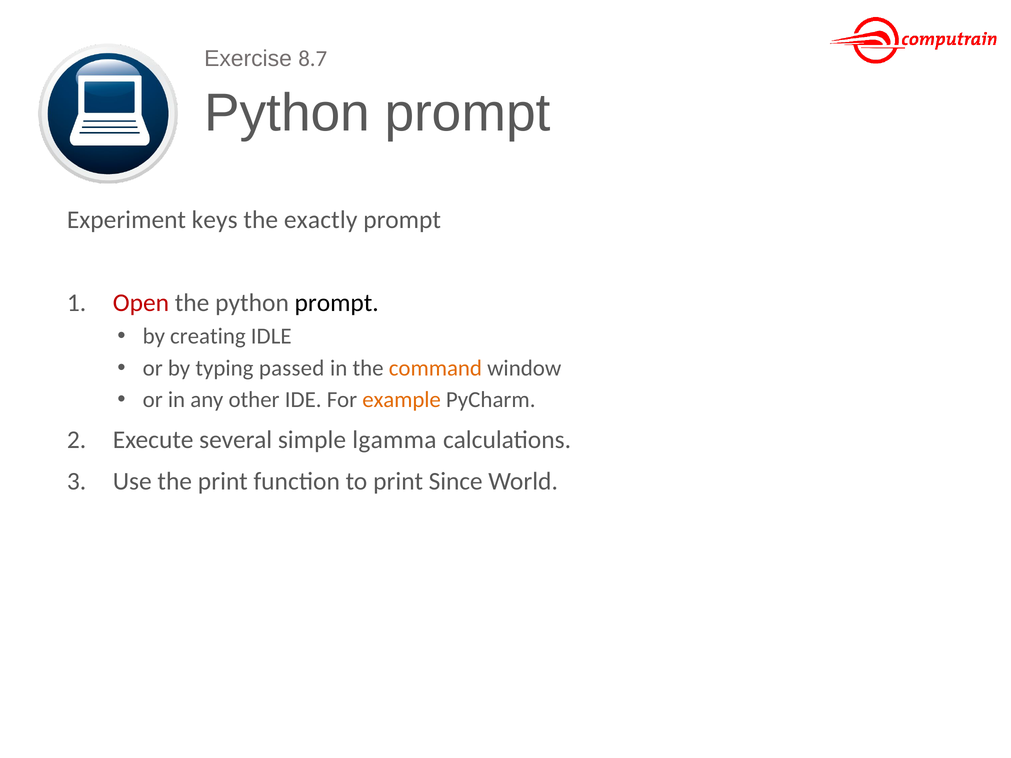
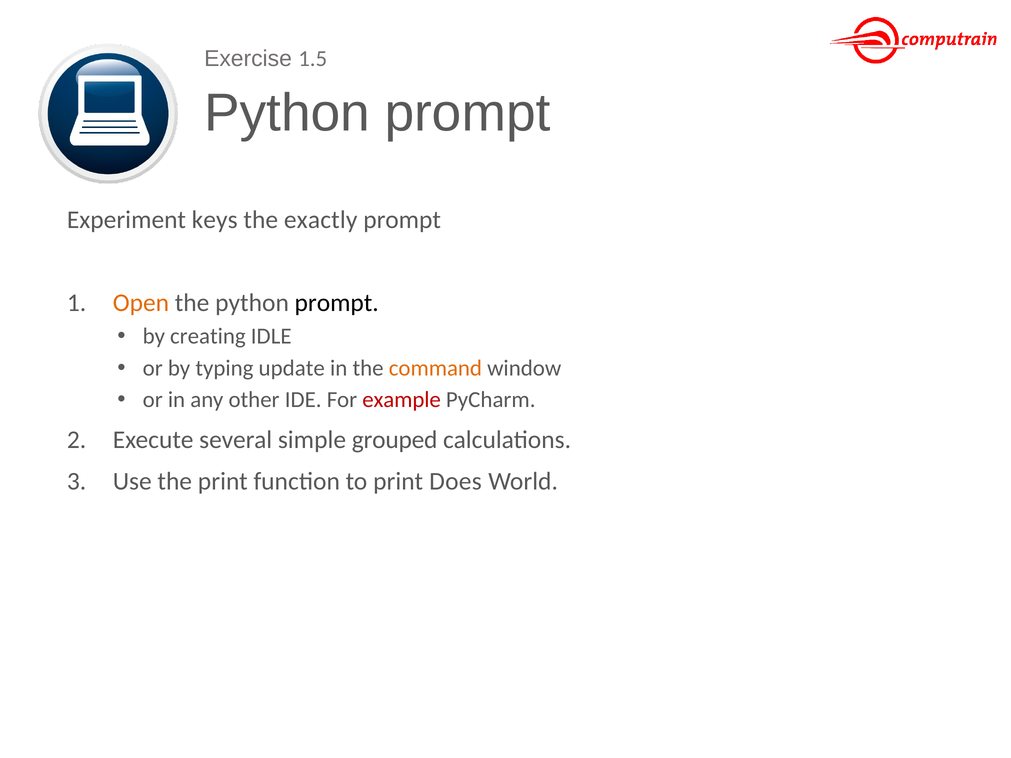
8.7: 8.7 -> 1.5 (313, 59)
Open colour: red -> orange (141, 303)
passed: passed -> update (292, 368)
example colour: orange -> red (402, 400)
lgamma: lgamma -> grouped (395, 440)
Since: Since -> Does (455, 482)
